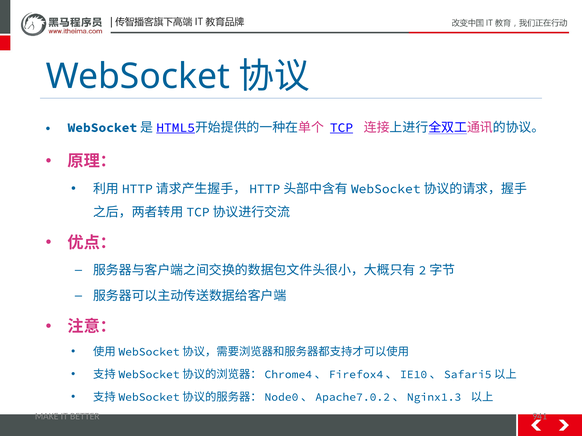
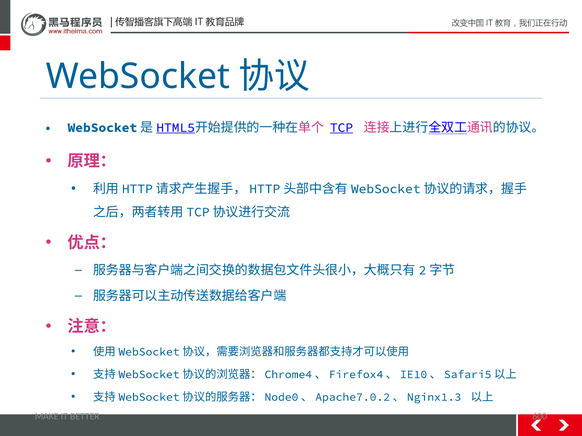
941: 941 -> 600 (540, 417)
